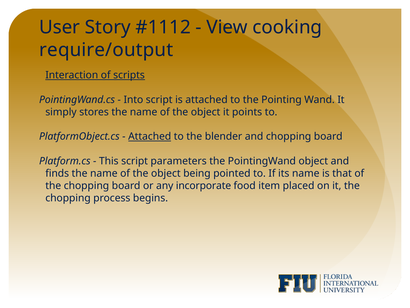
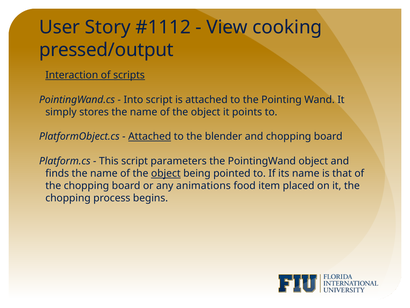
require/output: require/output -> pressed/output (106, 50)
object underline: none -> present (166, 173)
incorporate: incorporate -> animations (203, 186)
